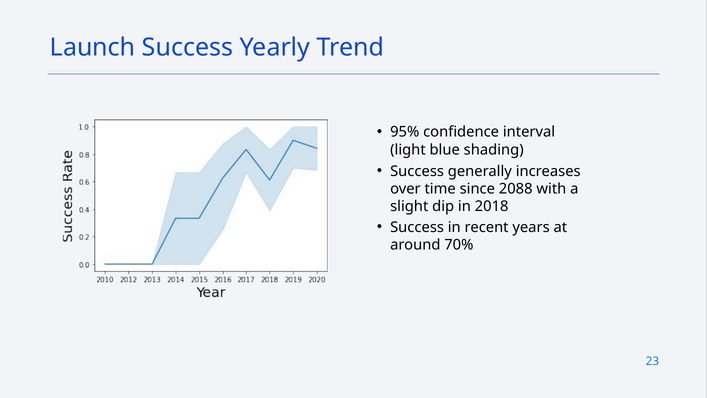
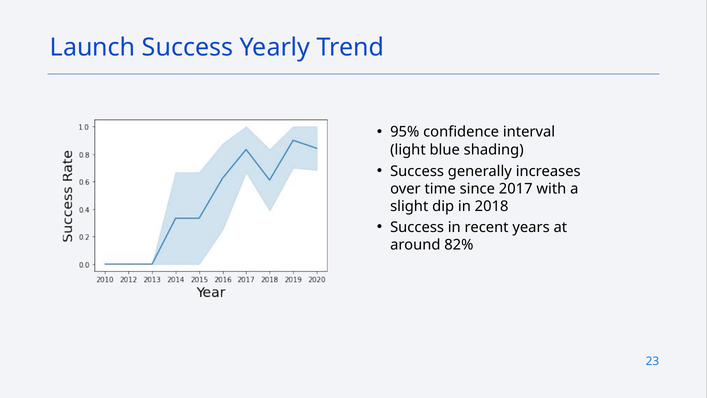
2088: 2088 -> 2017 (516, 189)
70%: 70% -> 82% (459, 245)
